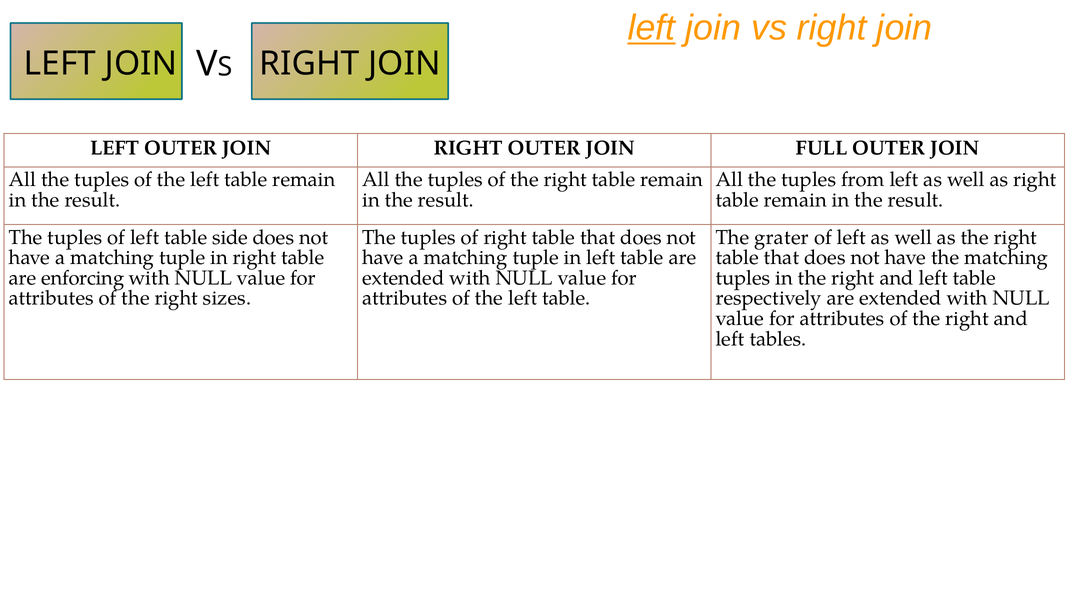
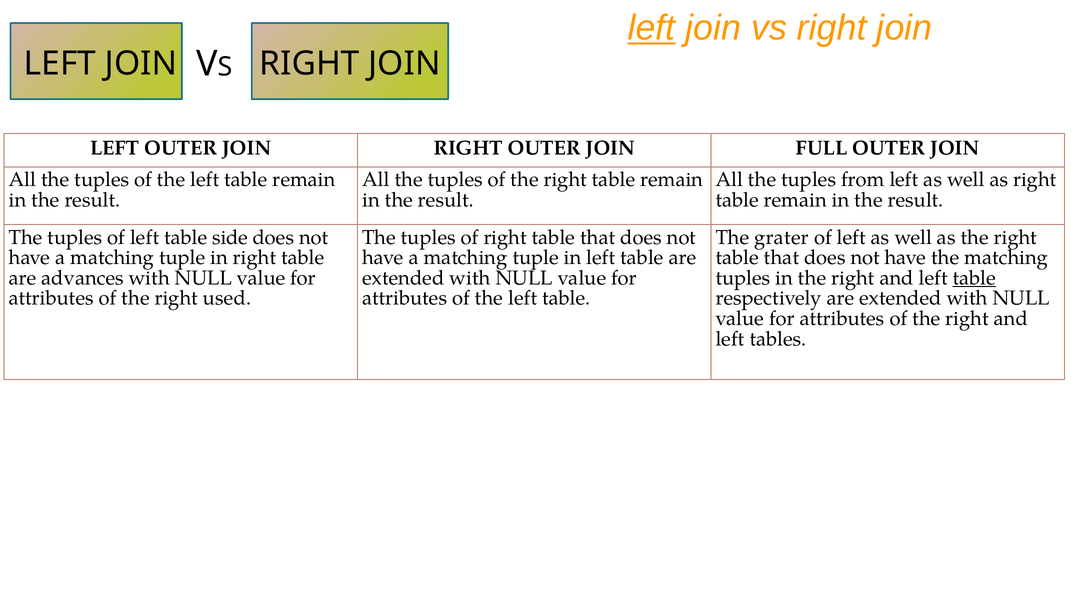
enforcing: enforcing -> advances (83, 278)
table underline: none -> present (974, 278)
sizes: sizes -> used (227, 298)
